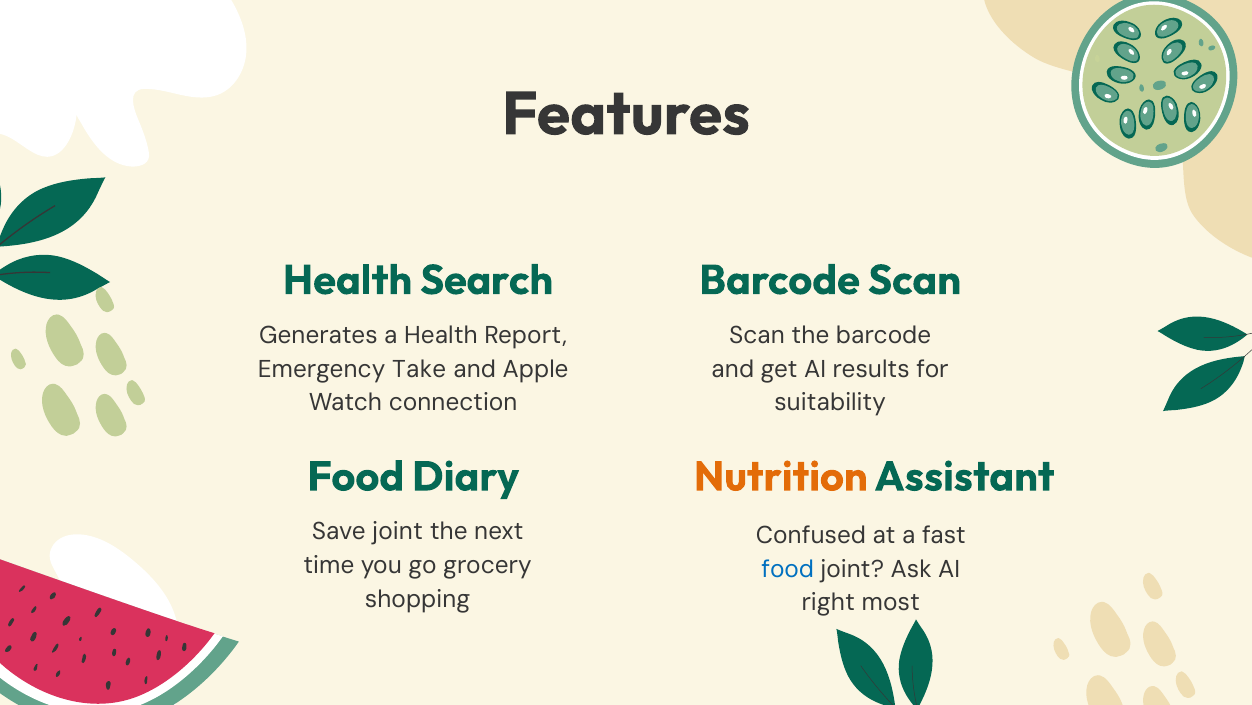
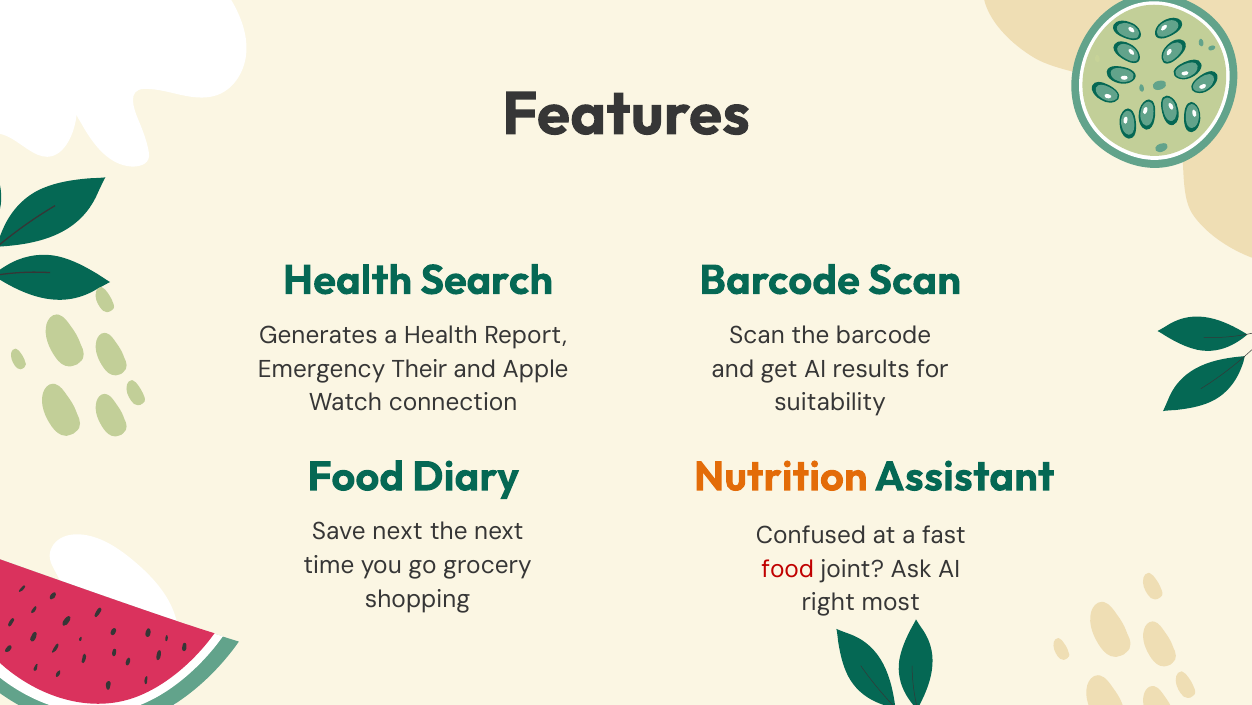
Take: Take -> Their (419, 369)
Save joint: joint -> next (398, 531)
food colour: blue -> red (788, 568)
